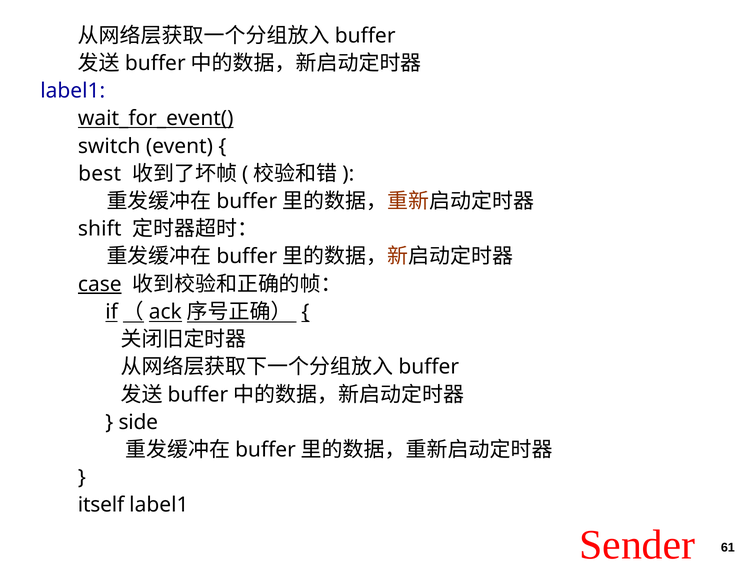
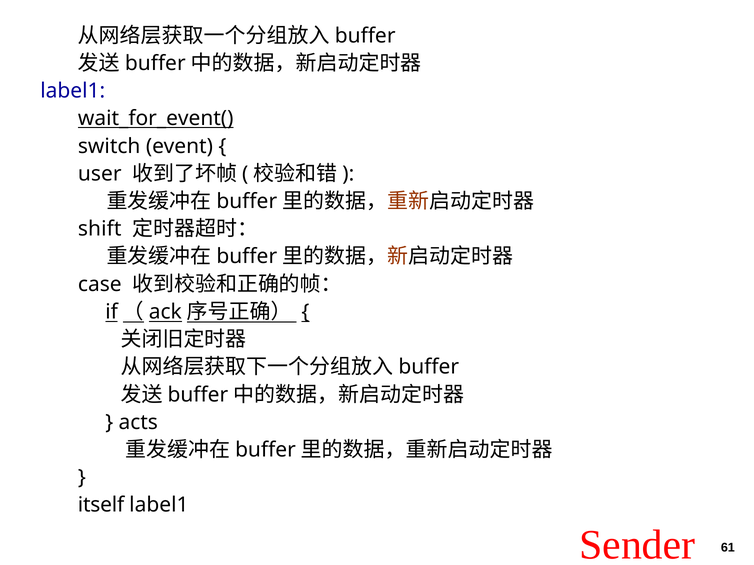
best: best -> user (100, 174)
case underline: present -> none (100, 284)
side: side -> acts (138, 423)
